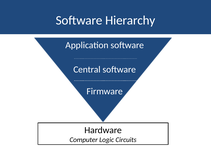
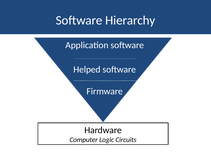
Central: Central -> Helped (87, 70)
